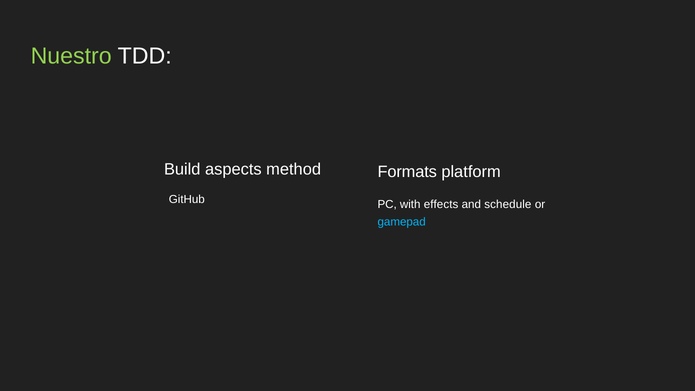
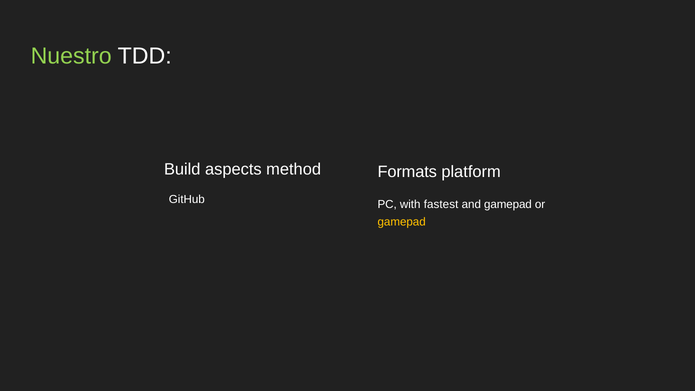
effects: effects -> fastest (441, 204)
and schedule: schedule -> gamepad (508, 204)
gamepad colour: light blue -> yellow (402, 222)
